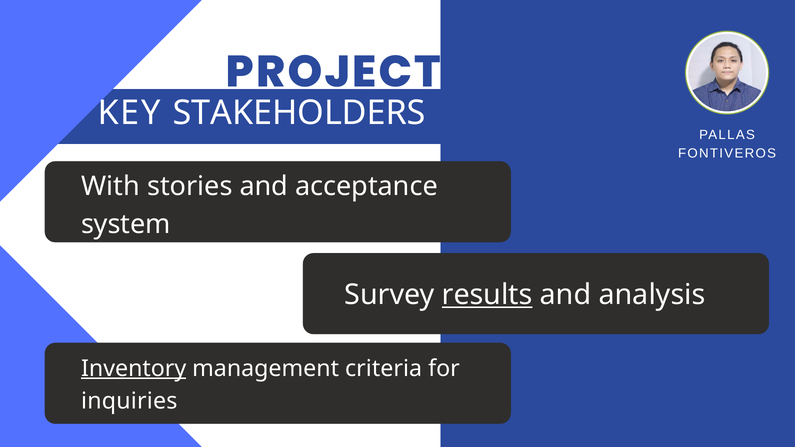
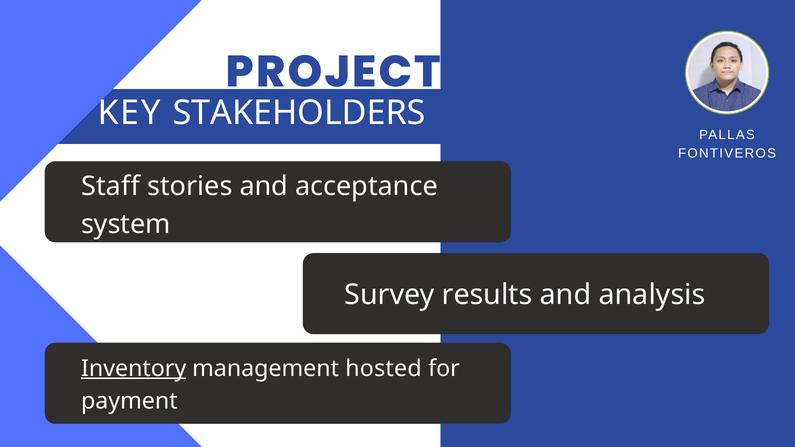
With: With -> Staff (111, 187)
results underline: present -> none (487, 295)
criteria: criteria -> hosted (383, 369)
inquiries: inquiries -> payment (129, 401)
